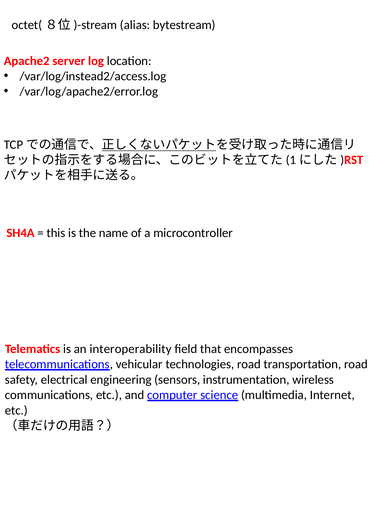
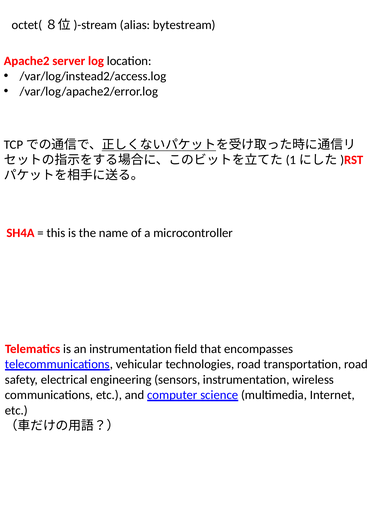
an interoperability: interoperability -> instrumentation (131, 349)
